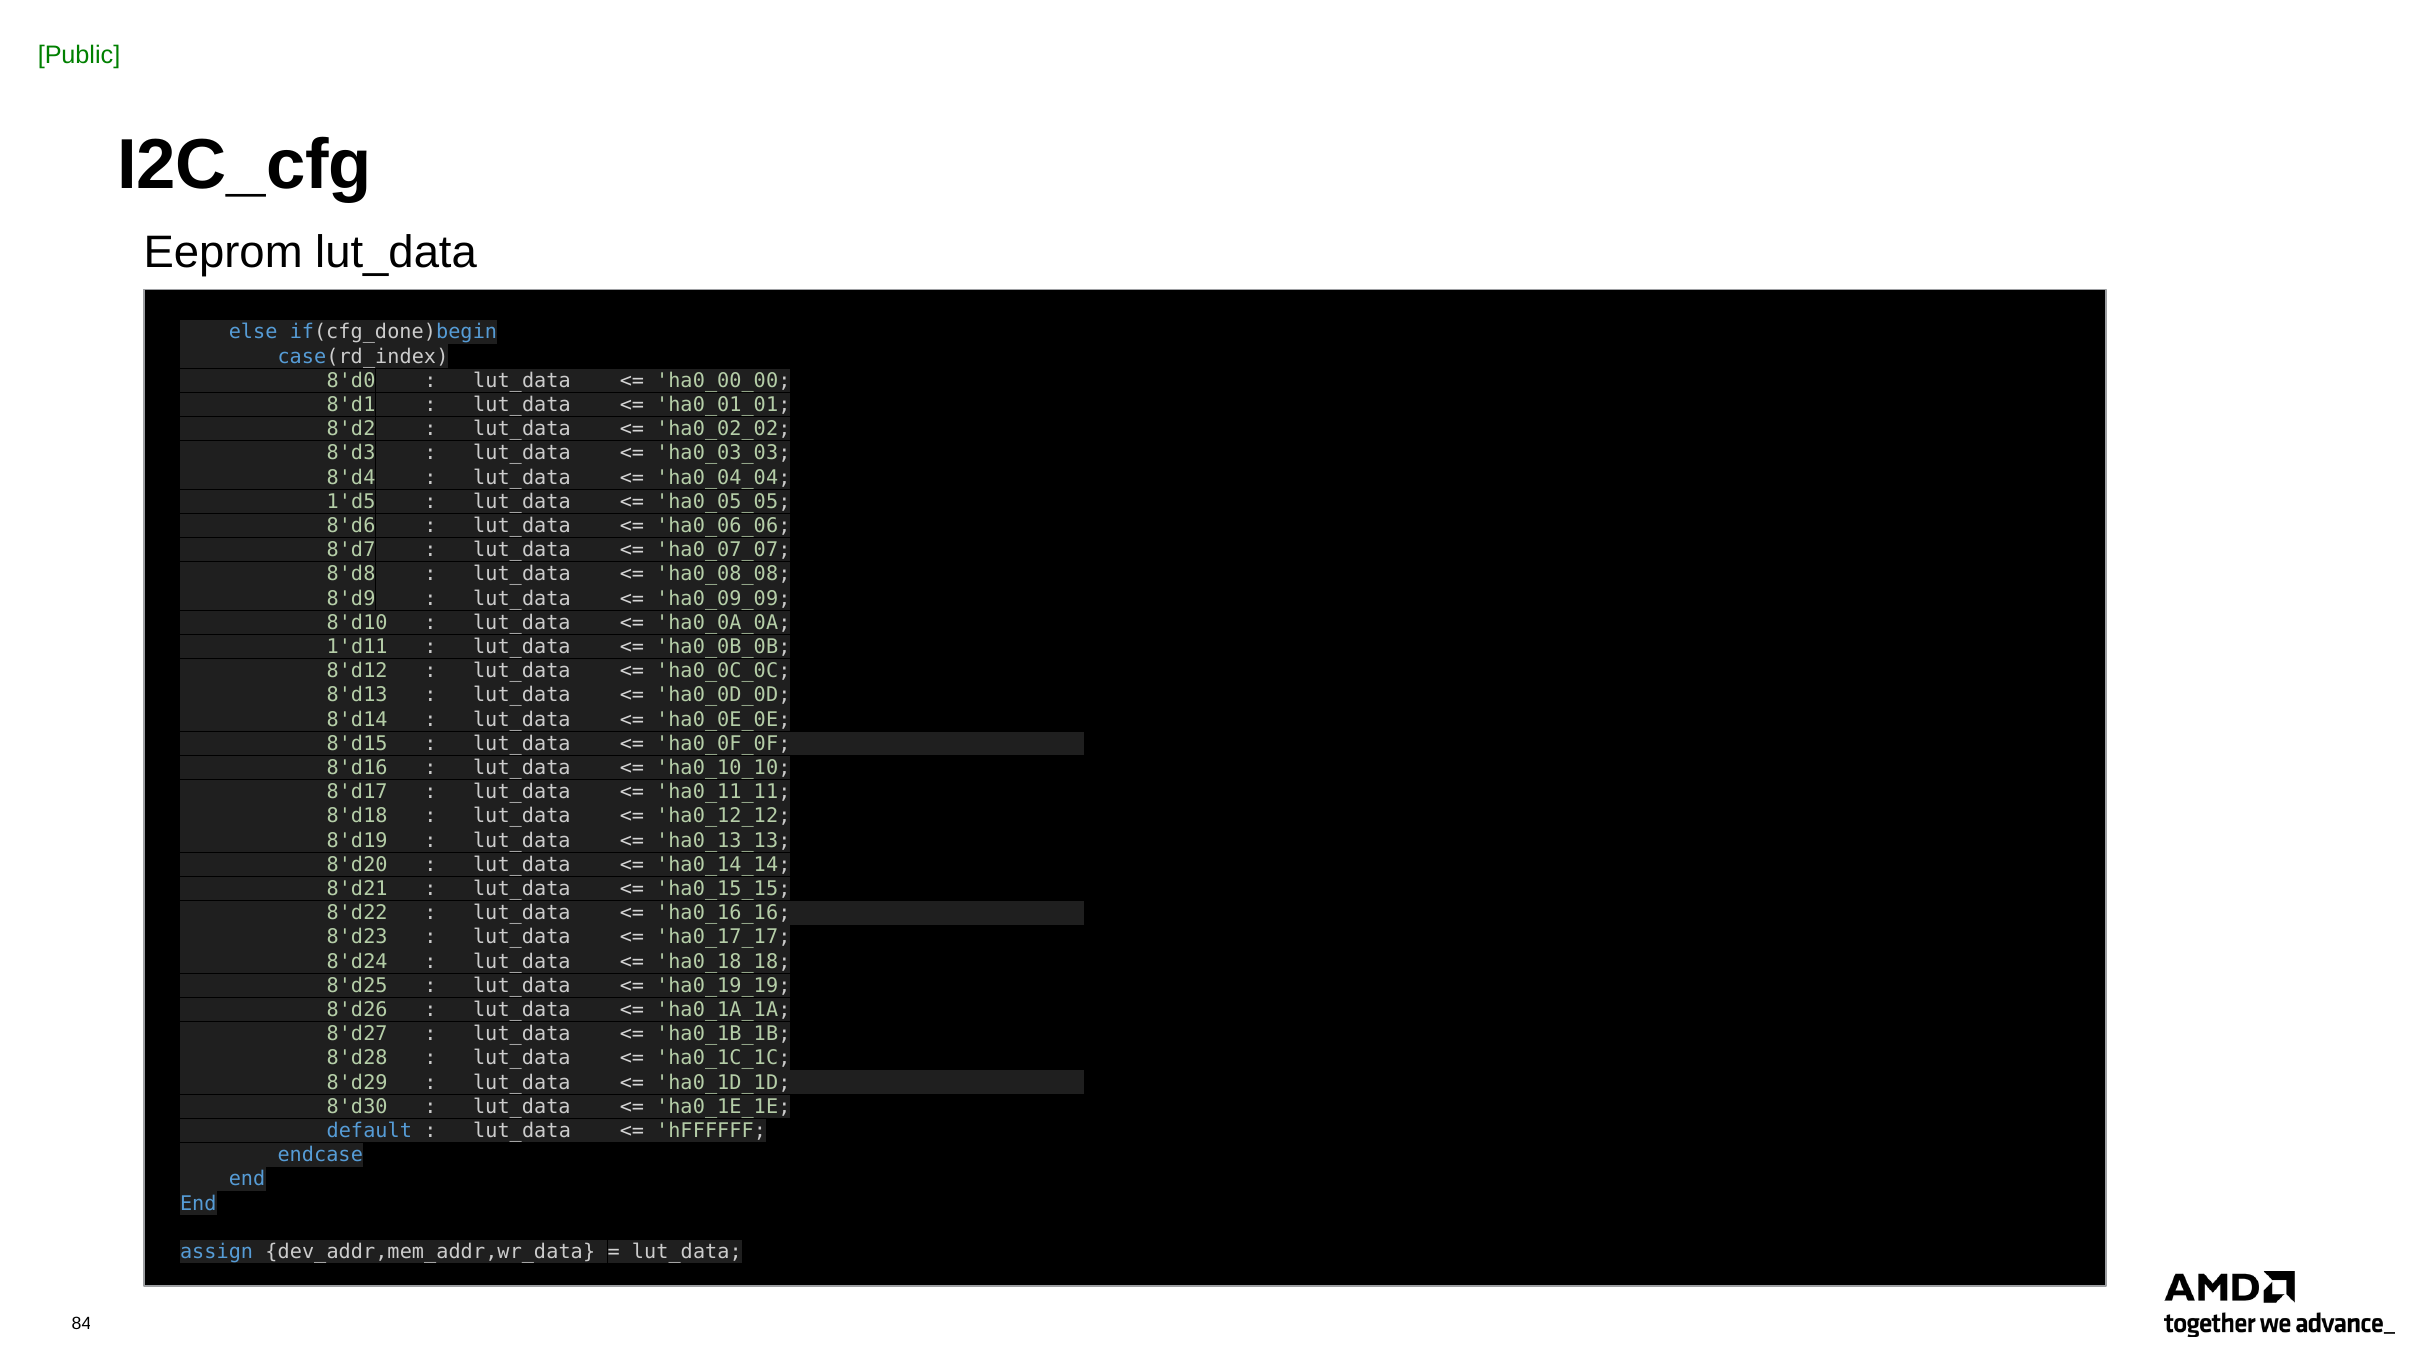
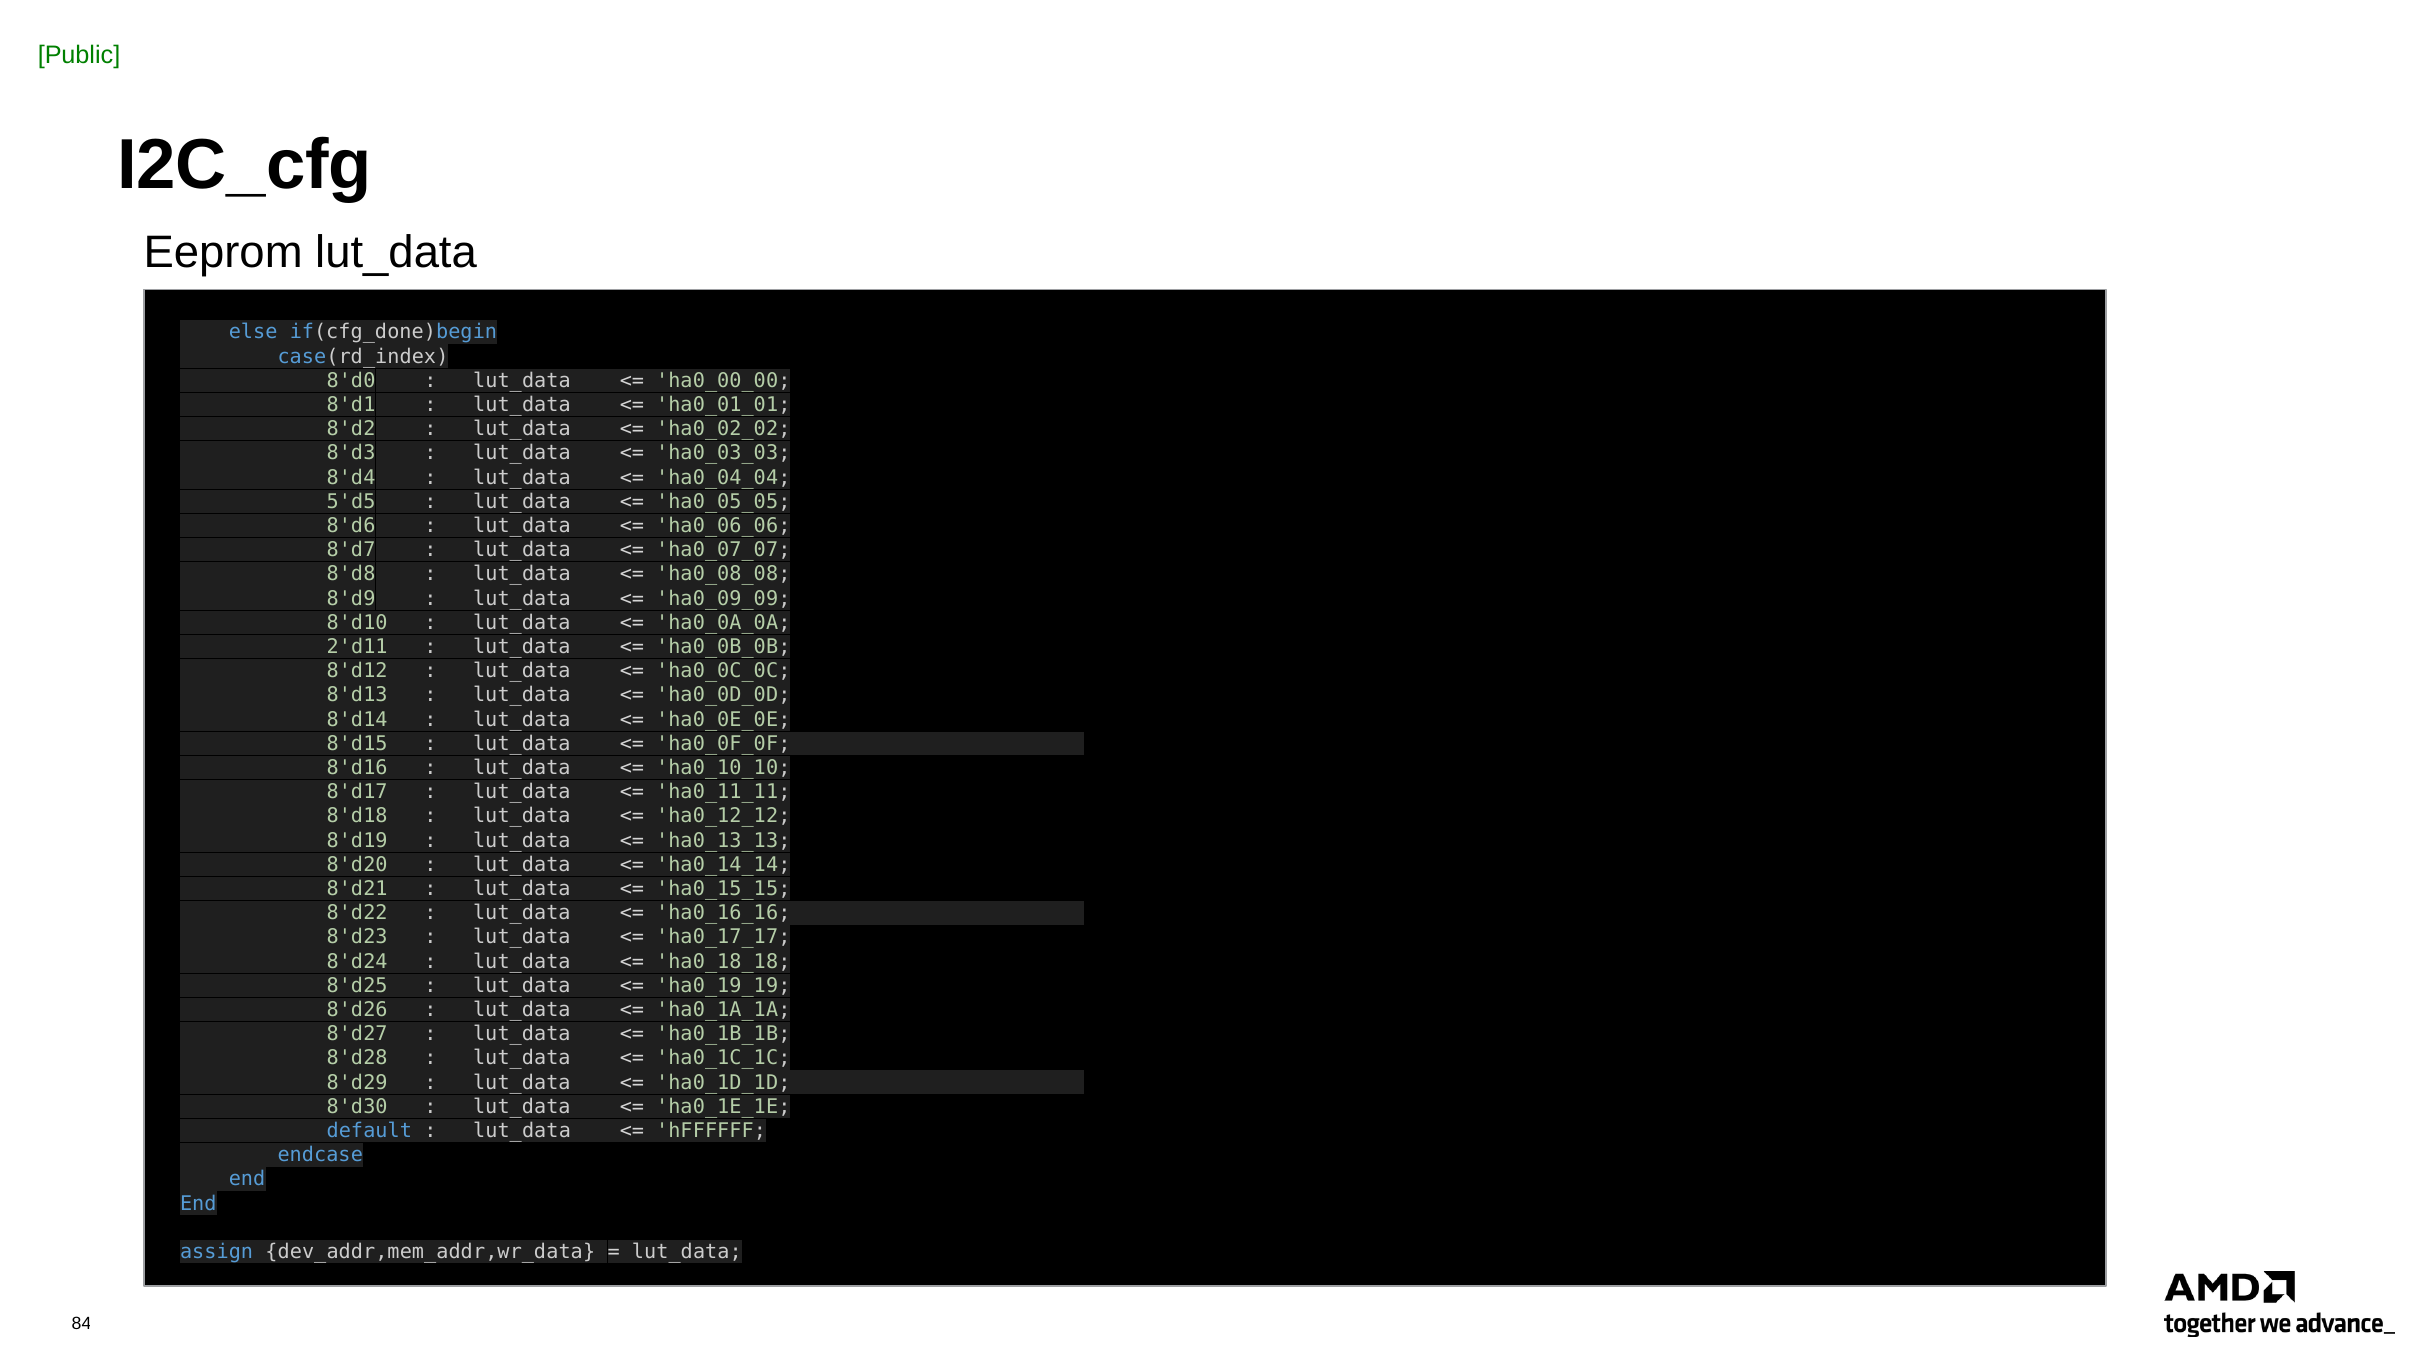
1'd5: 1'd5 -> 5'd5 (351, 502)
1'd11: 1'd11 -> 2'd11 (357, 647)
